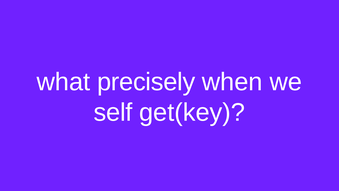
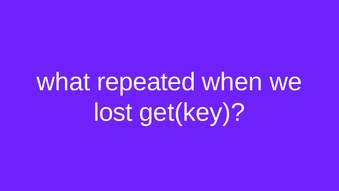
precisely: precisely -> repeated (146, 82)
self: self -> lost (113, 112)
